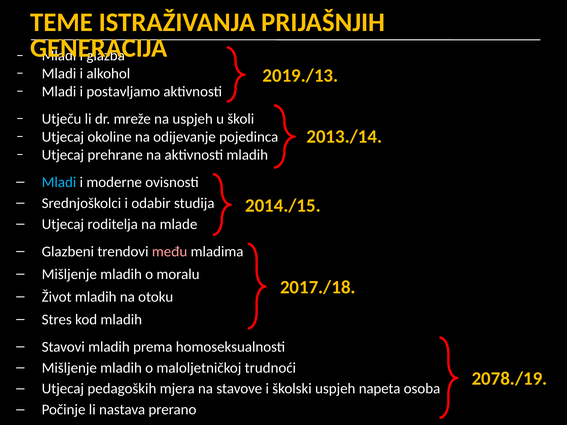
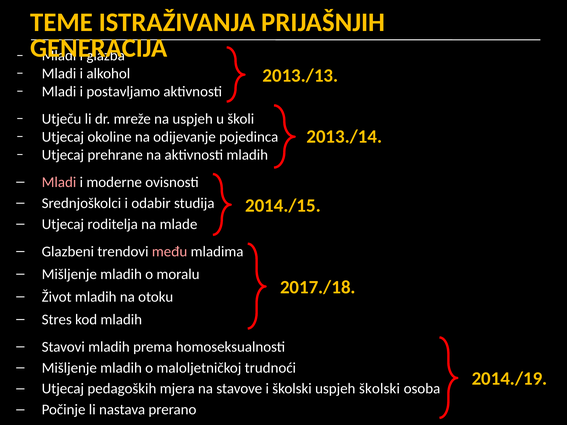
2019./13: 2019./13 -> 2013./13 (300, 76)
Mladi colour: light blue -> pink (59, 182)
2078./19: 2078./19 -> 2014./19 (510, 379)
uspjeh napeta: napeta -> školski (379, 389)
